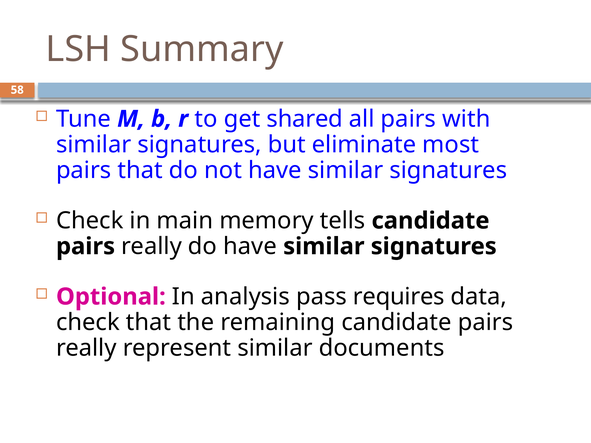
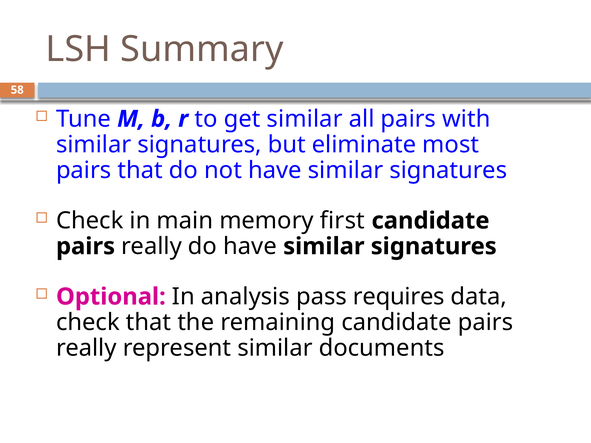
get shared: shared -> similar (305, 119)
tells: tells -> first (342, 221)
